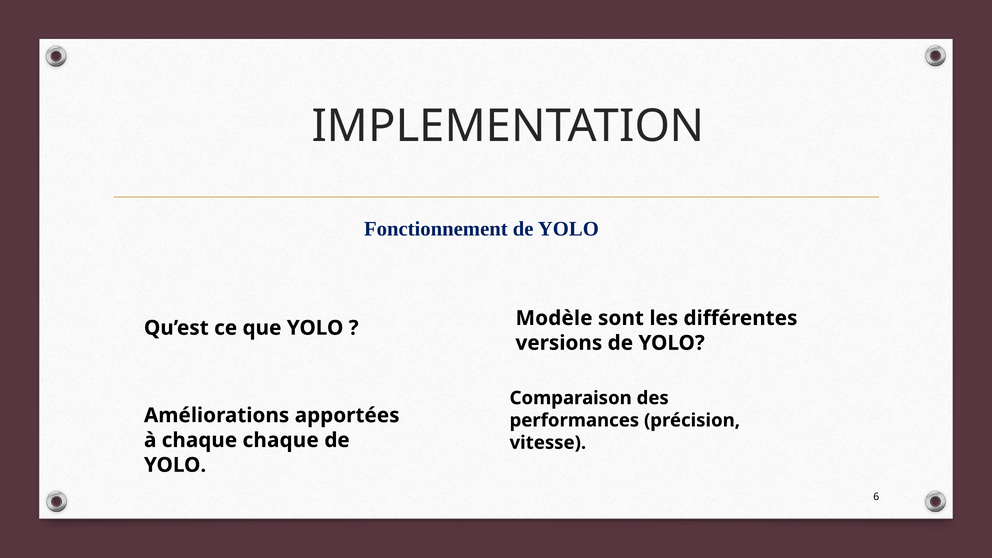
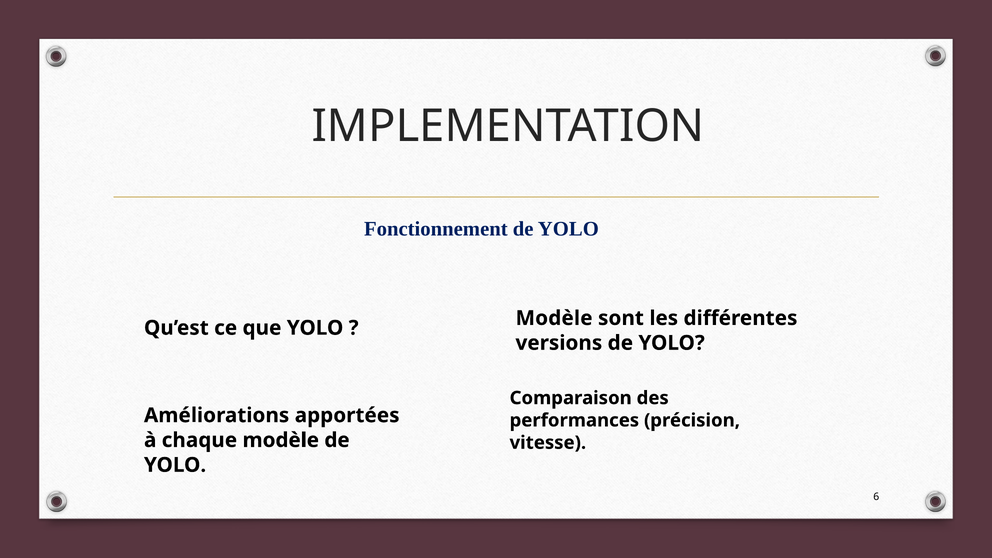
chaque chaque: chaque -> modèle (281, 440)
